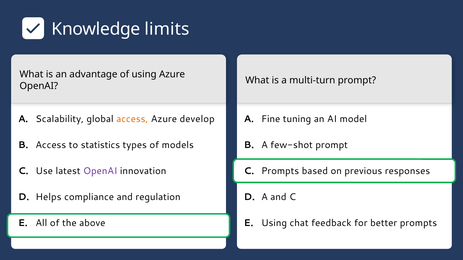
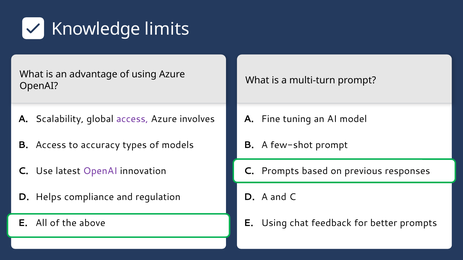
access colour: orange -> purple (132, 119)
develop: develop -> involves (197, 119)
statistics: statistics -> accuracy (100, 145)
